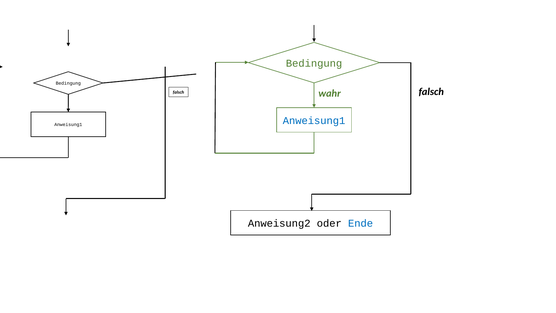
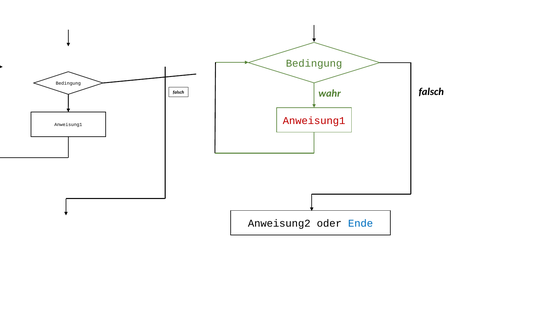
Anweisung1 colour: blue -> red (314, 121)
